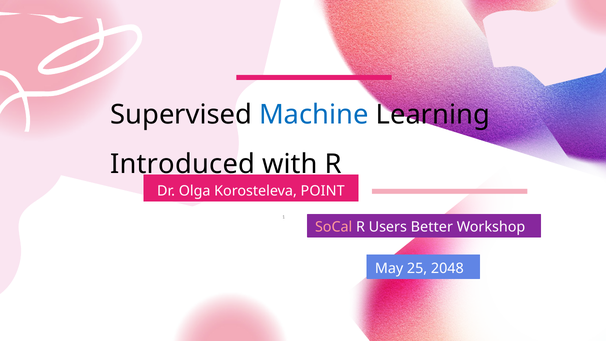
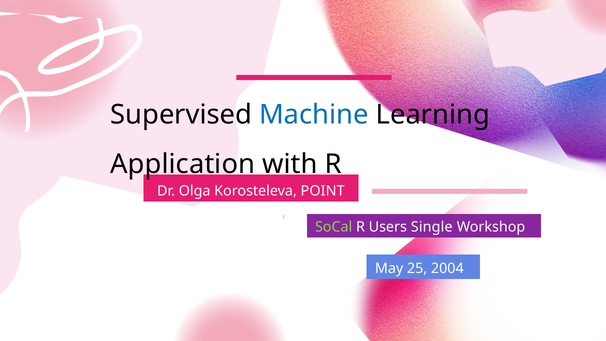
Introduced: Introduced -> Application (183, 164)
SoCal colour: pink -> light green (334, 227)
Better: Better -> Single (432, 227)
2048: 2048 -> 2004 (447, 268)
